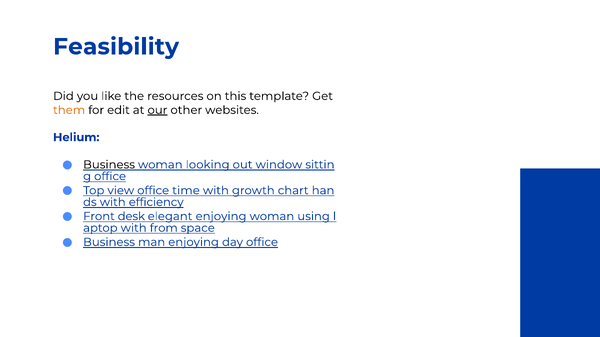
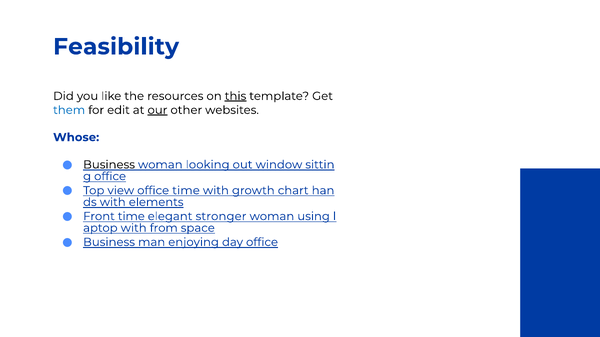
this underline: none -> present (235, 96)
them colour: orange -> blue (69, 110)
Helium: Helium -> Whose (76, 138)
efficiency: efficiency -> elements (156, 202)
Front desk: desk -> time (131, 217)
elegant enjoying: enjoying -> stronger (221, 217)
